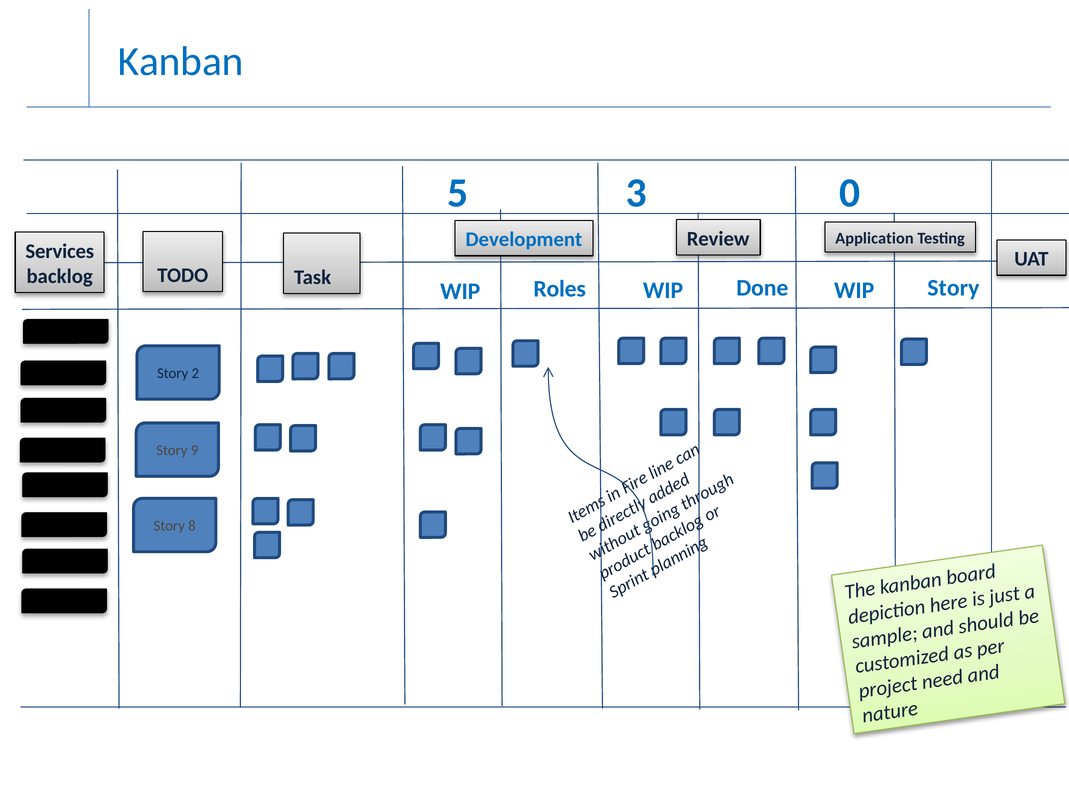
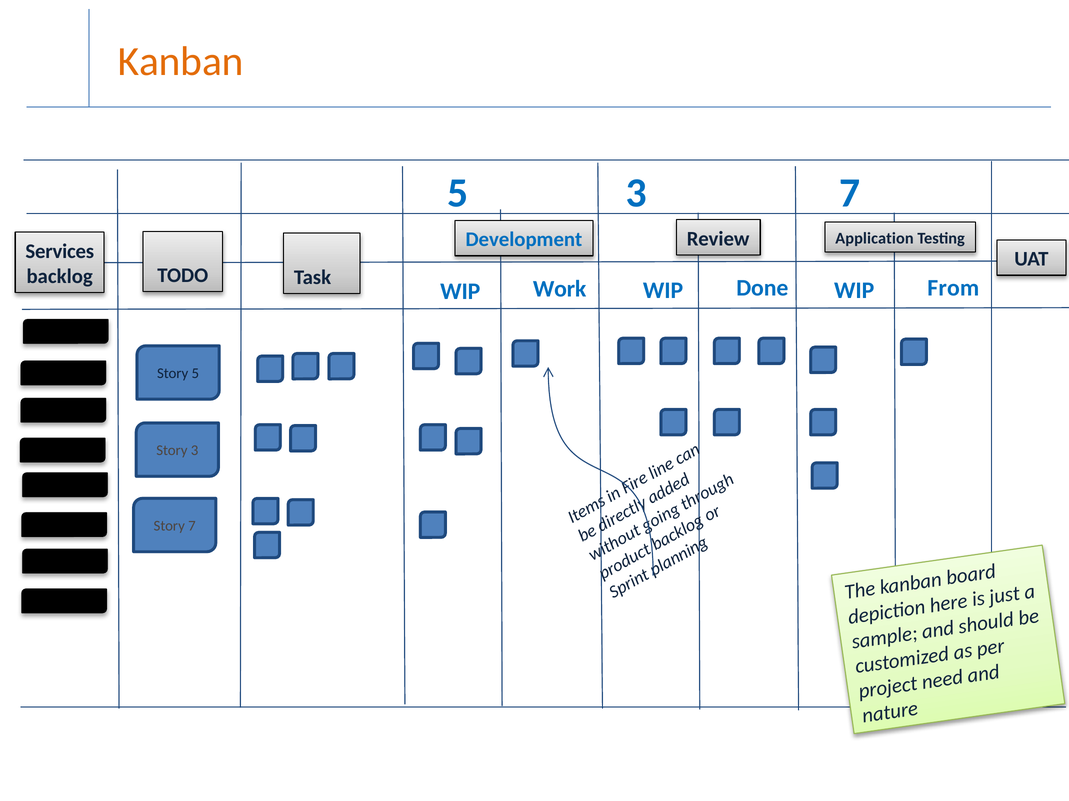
Kanban colour: blue -> orange (181, 61)
3 0: 0 -> 7 (850, 193)
Roles: Roles -> Work (560, 289)
WIP Story: Story -> From (953, 288)
Story 2: 2 -> 5 (195, 374)
Story 9: 9 -> 3 (195, 451)
Story 8: 8 -> 7 (192, 527)
